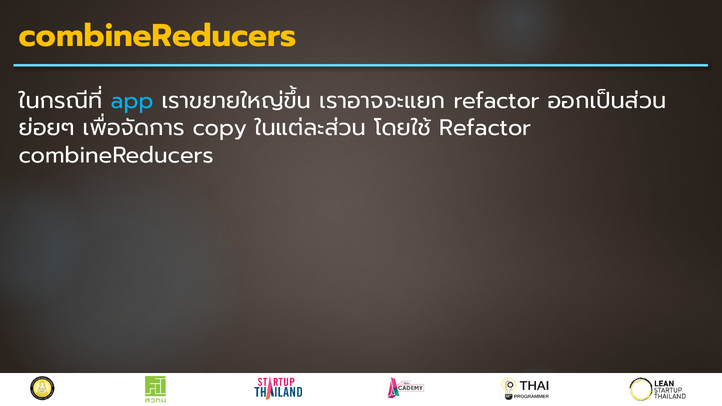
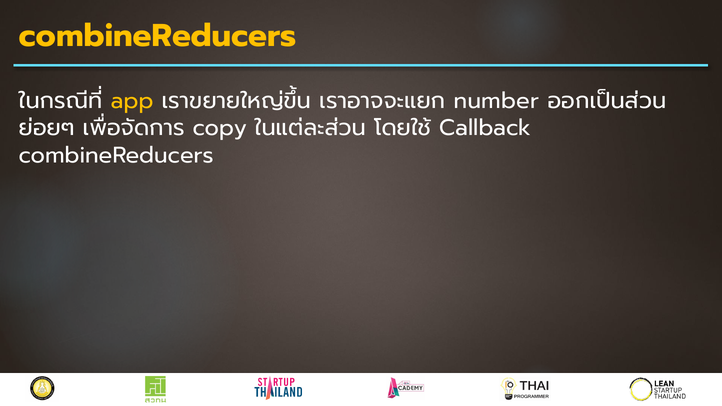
app colour: light blue -> yellow (132, 101)
refactor: refactor -> number (497, 101)
Refactor: Refactor -> Callback (485, 128)
